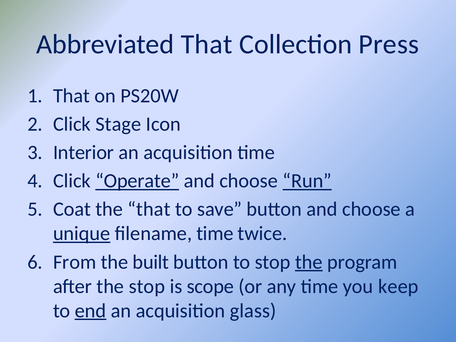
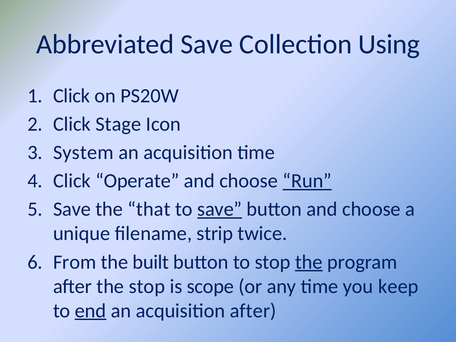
Abbreviated That: That -> Save (207, 44)
Press: Press -> Using (389, 44)
That: That -> Click (72, 96)
Interior: Interior -> System (83, 152)
Operate underline: present -> none (137, 181)
Coat: Coat -> Save (72, 209)
save underline: none -> present (220, 209)
unique underline: present -> none (82, 234)
filename time: time -> strip (215, 234)
acquisition glass: glass -> after (253, 311)
